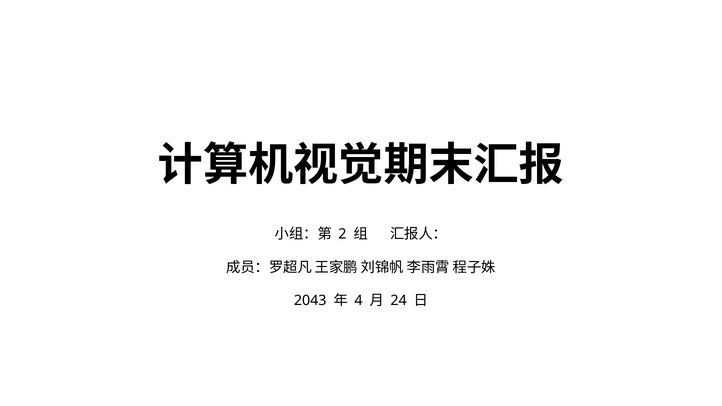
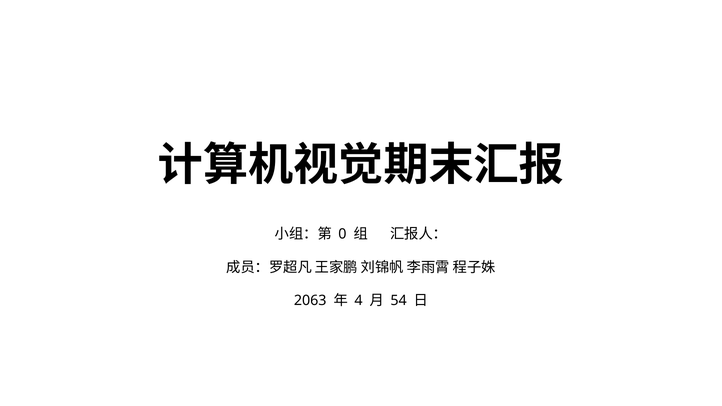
2: 2 -> 0 (342, 234)
2043: 2043 -> 2063 (310, 301)
24: 24 -> 54 (399, 301)
